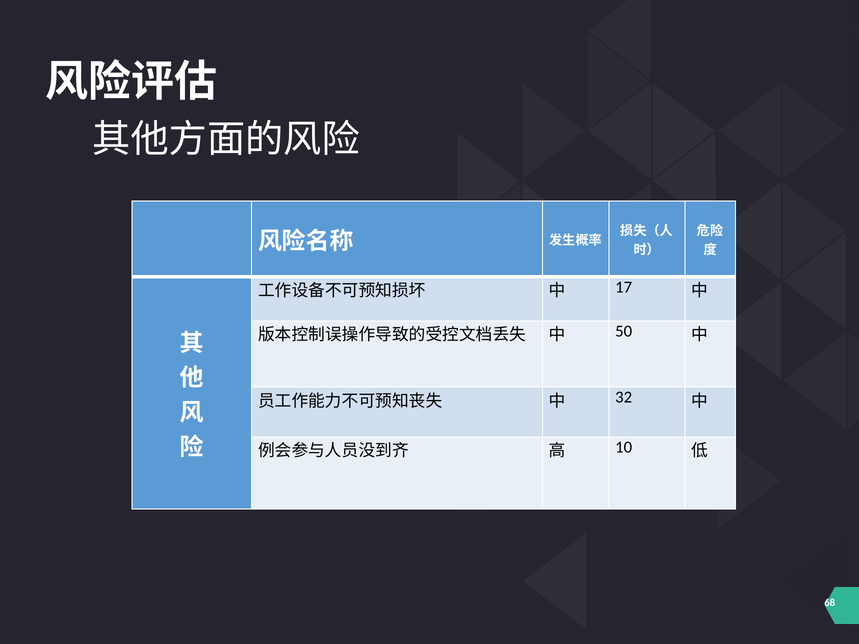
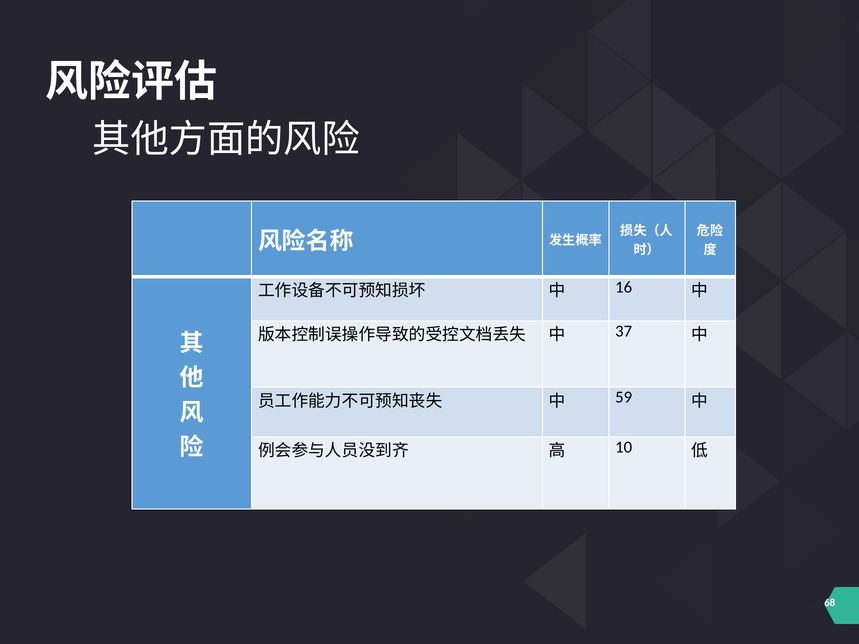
17: 17 -> 16 (624, 287)
50: 50 -> 37 (624, 331)
32: 32 -> 59 (624, 398)
